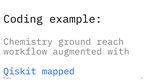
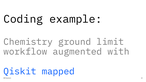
reach: reach -> limit (110, 42)
